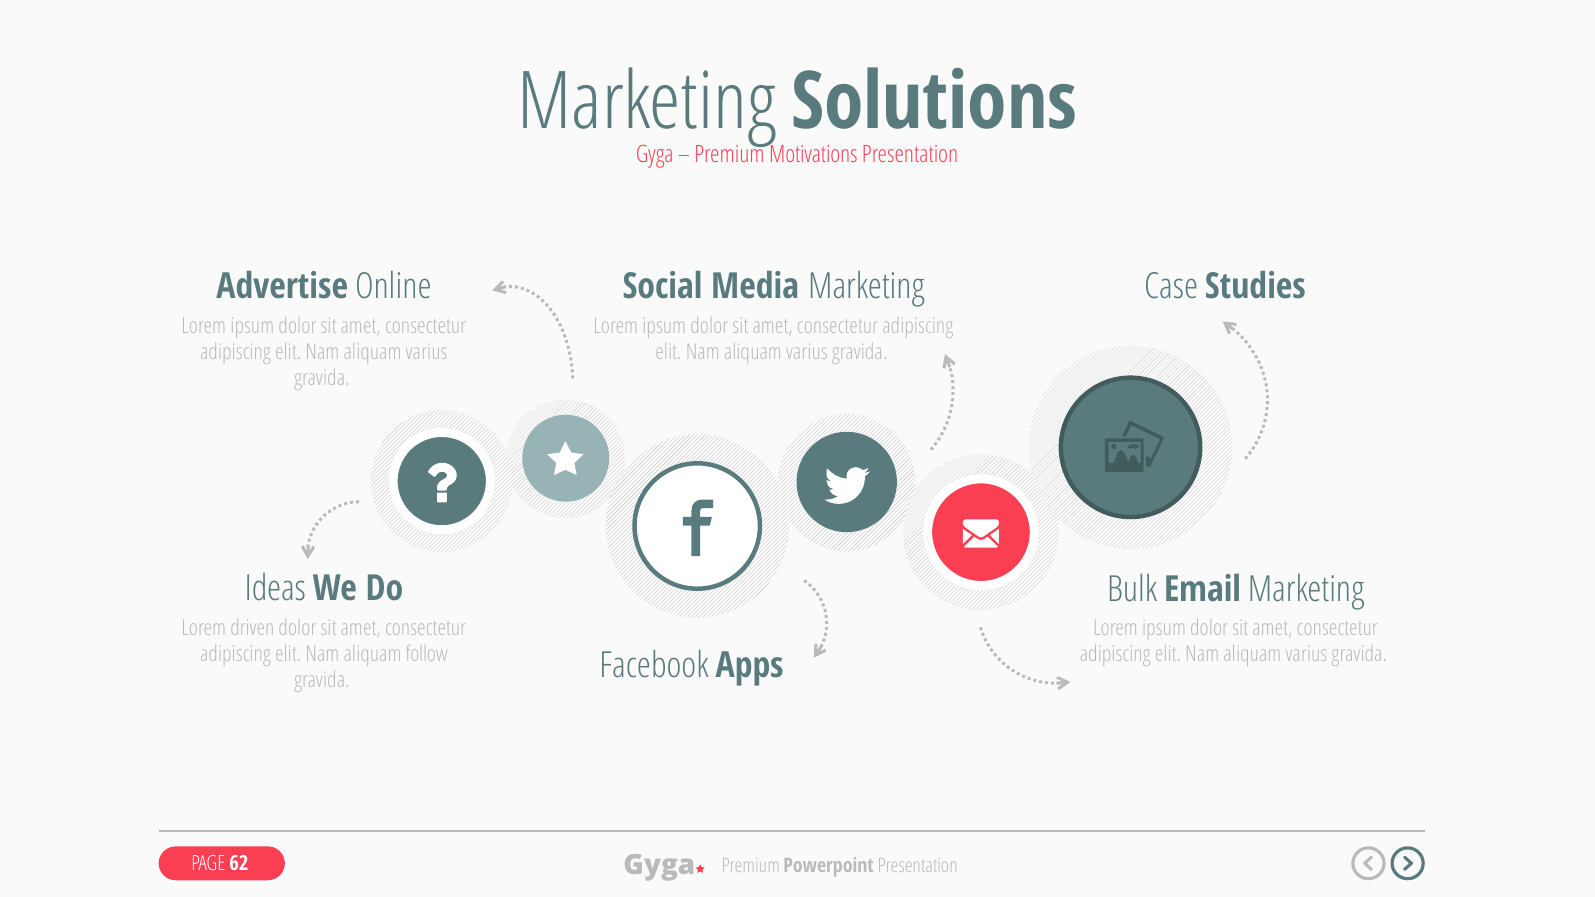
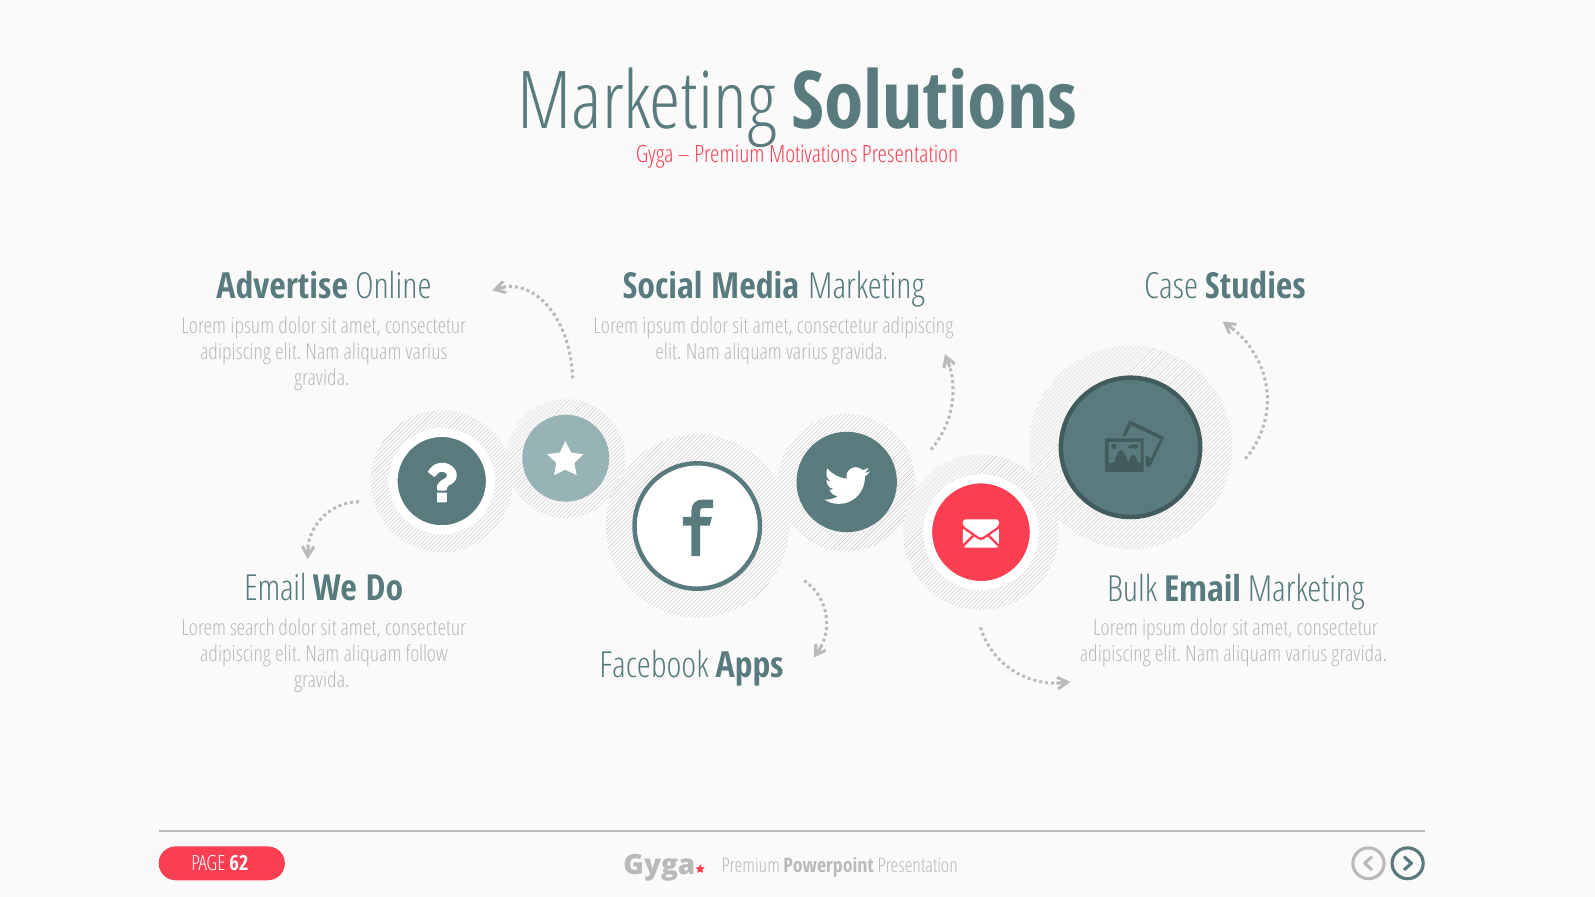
Ideas: Ideas -> Email (275, 589)
driven: driven -> search (252, 628)
